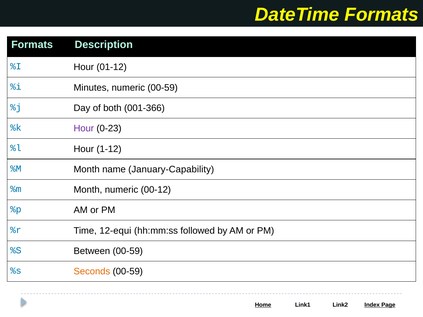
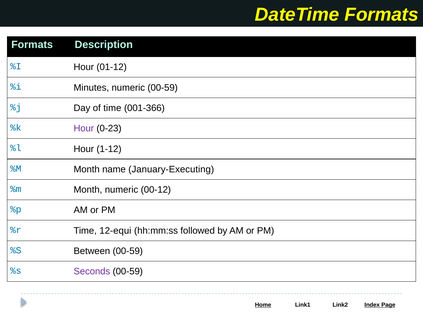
of both: both -> time (112, 108)
January-Capability: January-Capability -> January-Executing (171, 169)
Seconds colour: orange -> purple (92, 272)
